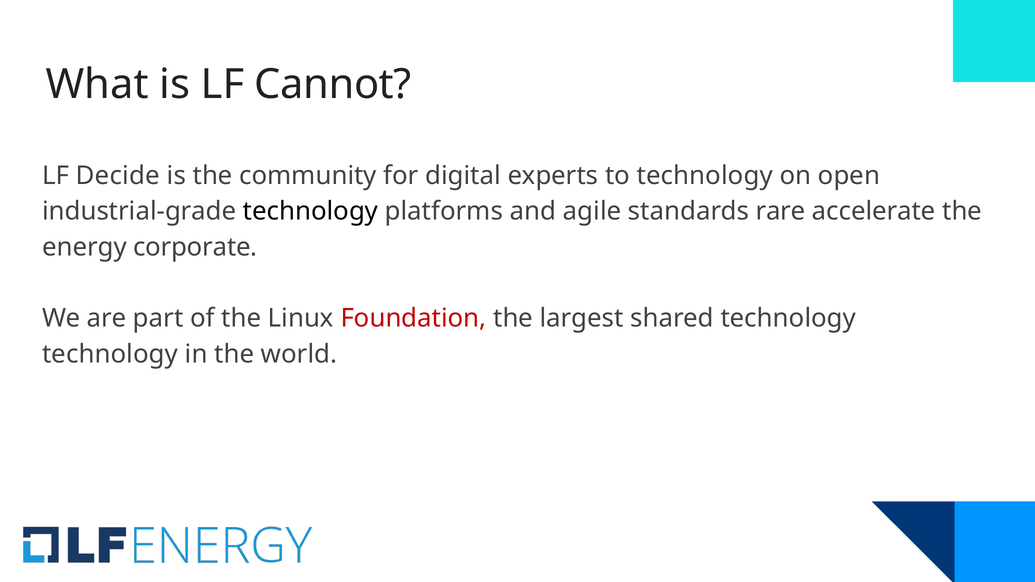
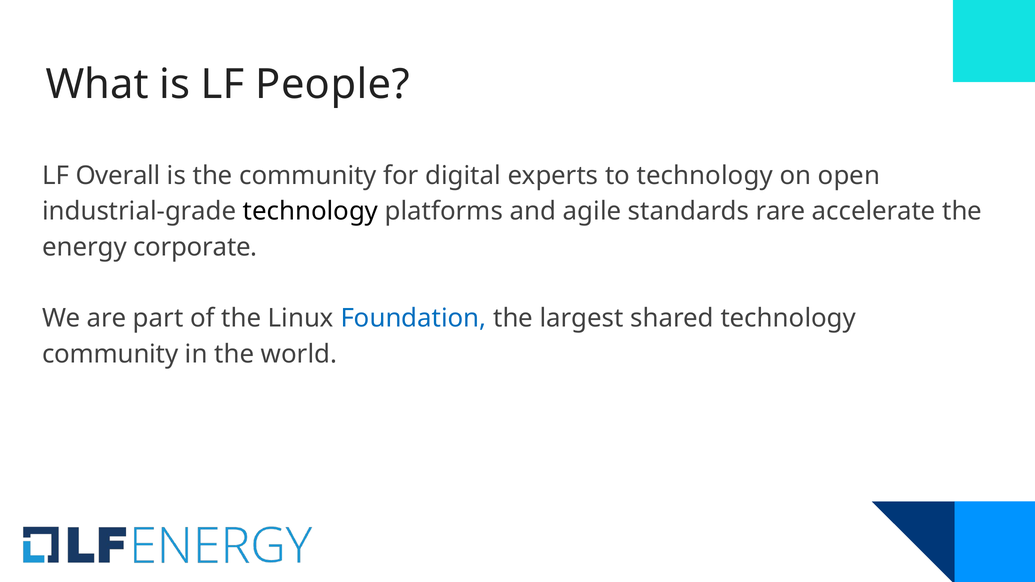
Cannot: Cannot -> People (333, 85)
Decide: Decide -> Overall (118, 176)
Foundation colour: red -> blue (413, 318)
technology: technology -> community (110, 354)
